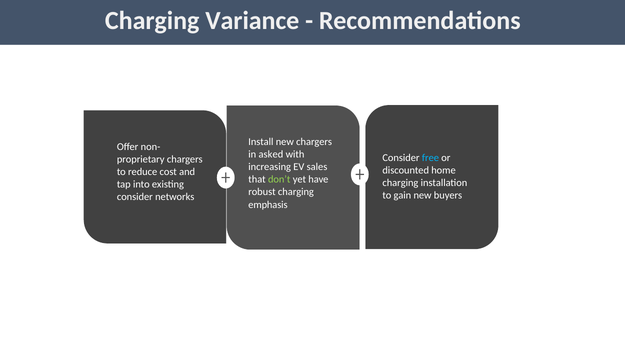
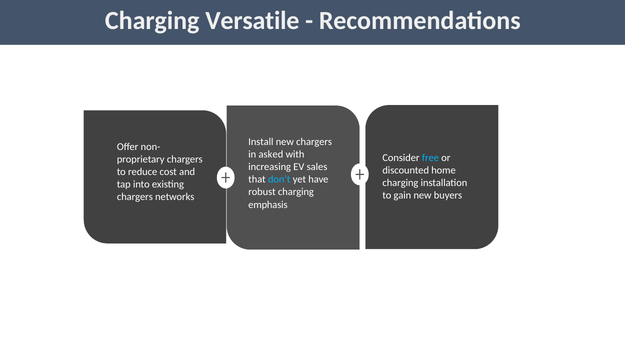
Variance: Variance -> Versatile (252, 21)
don’t colour: light green -> light blue (279, 179)
consider: consider -> chargers (135, 196)
